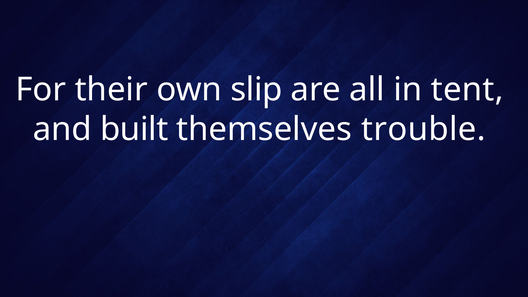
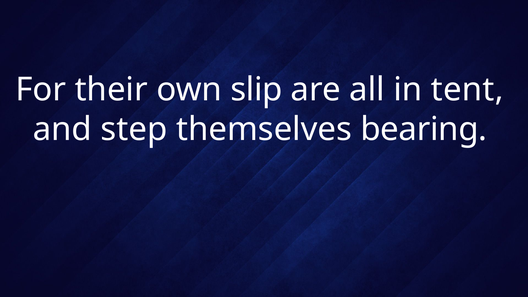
built: built -> step (134, 129)
trouble: trouble -> bearing (424, 129)
